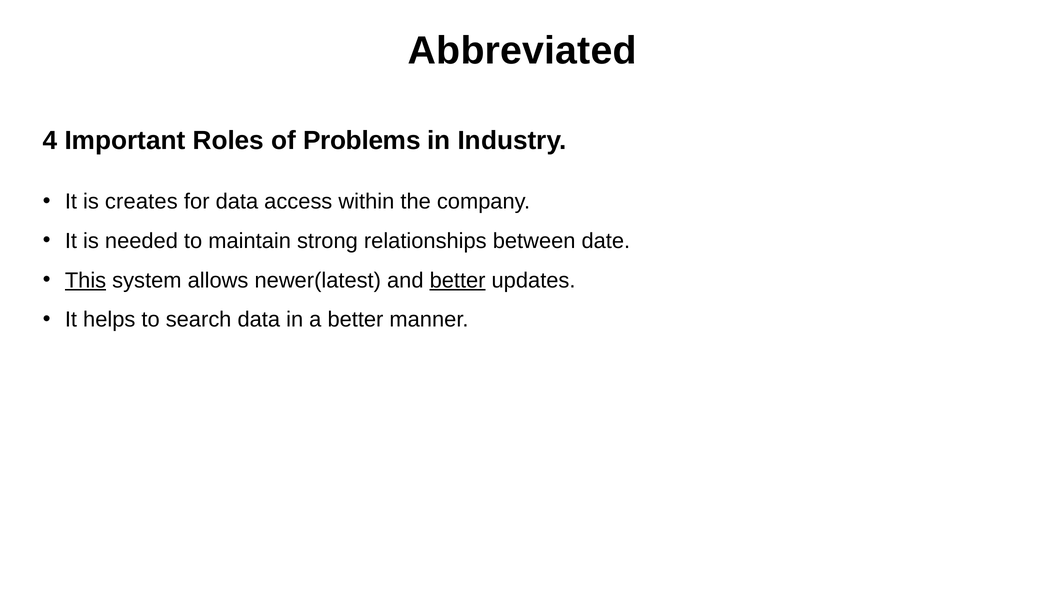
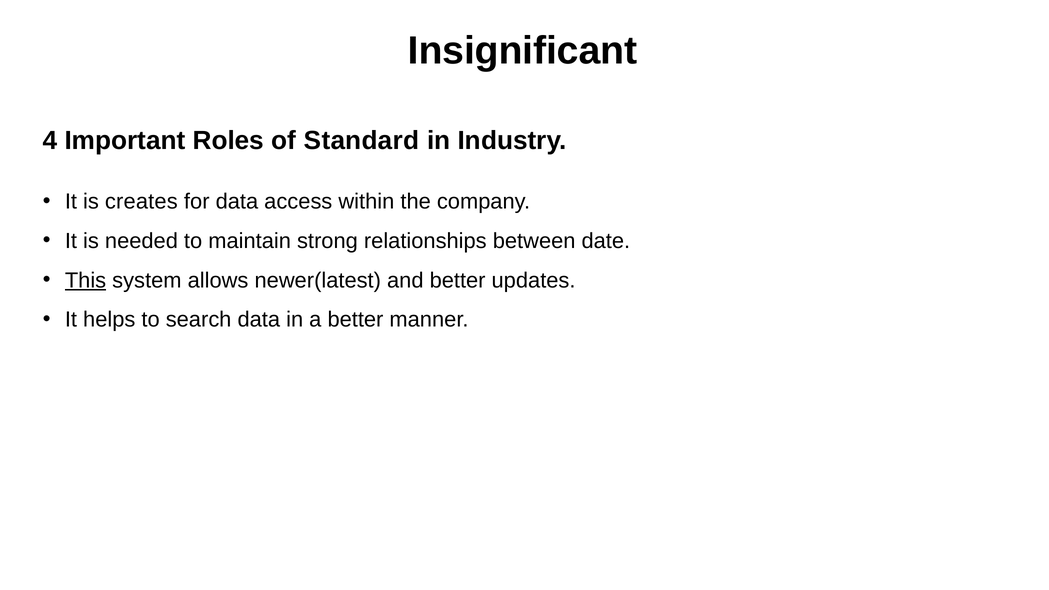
Abbreviated: Abbreviated -> Insignificant (522, 51)
Problems: Problems -> Standard (362, 140)
better underline: present -> none (458, 280)
